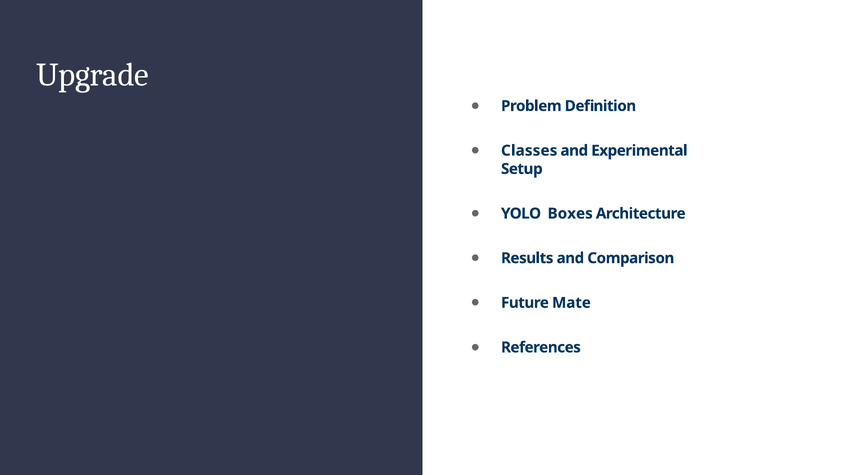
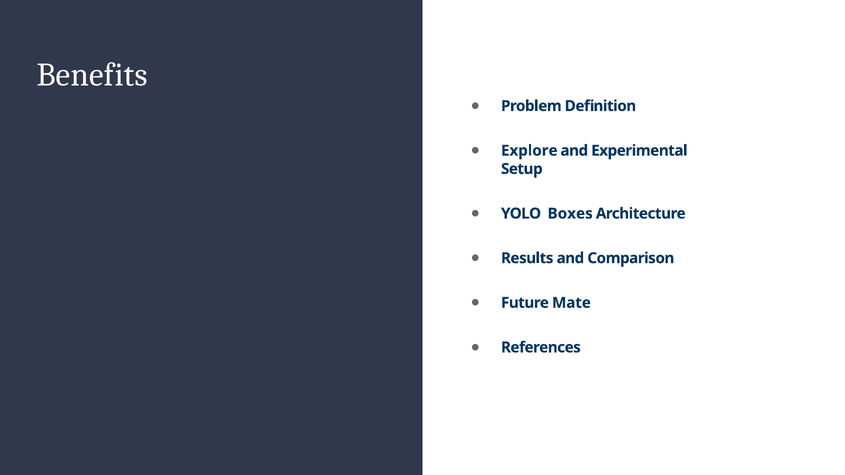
Upgrade: Upgrade -> Benefits (92, 75)
Classes: Classes -> Explore (529, 151)
